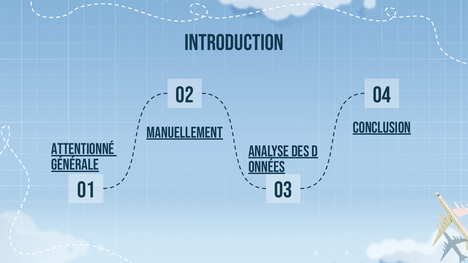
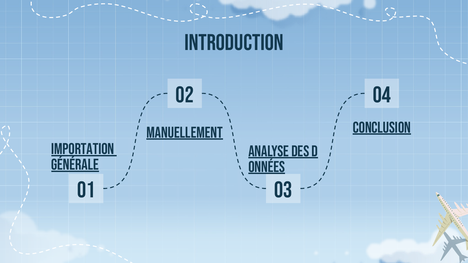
Attentionné: Attentionné -> Importation (83, 149)
